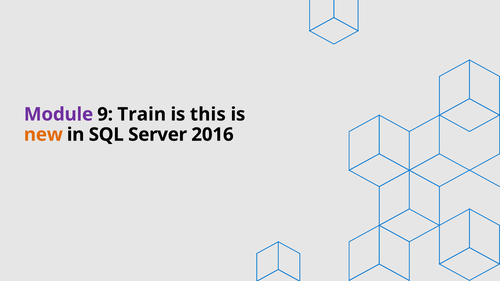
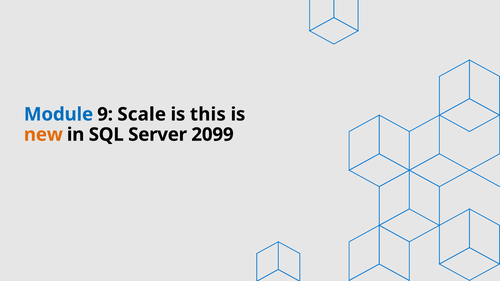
Module colour: purple -> blue (59, 114)
Train: Train -> Scale (142, 114)
2016: 2016 -> 2099 (212, 135)
